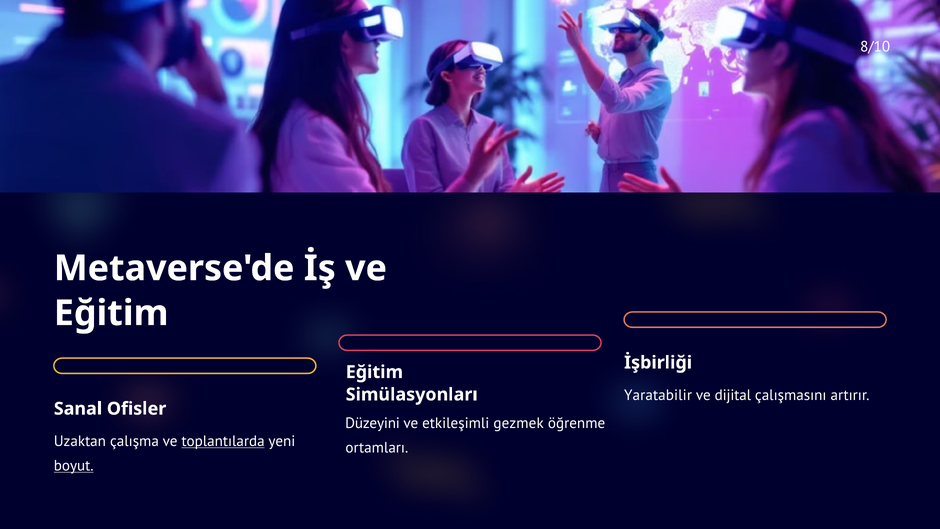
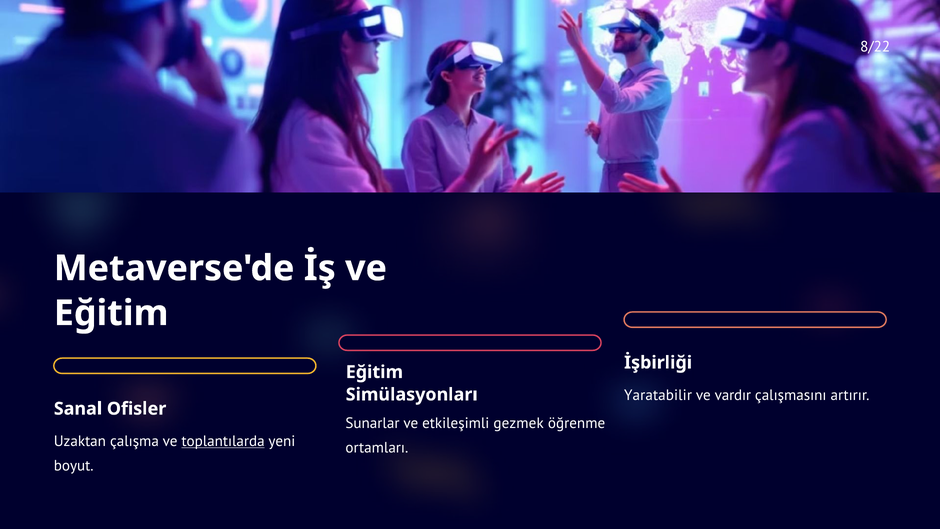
8/10: 8/10 -> 8/22 (875, 47)
dijital: dijital -> vardır (733, 395)
Düzeyini: Düzeyini -> Sunarlar (372, 423)
boyut underline: present -> none (74, 466)
